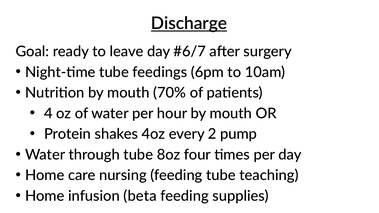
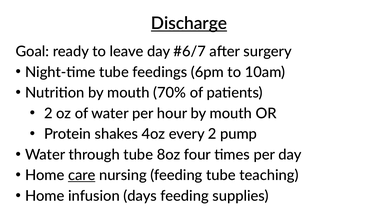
4: 4 -> 2 (48, 114)
care underline: none -> present (82, 175)
beta: beta -> days (140, 196)
